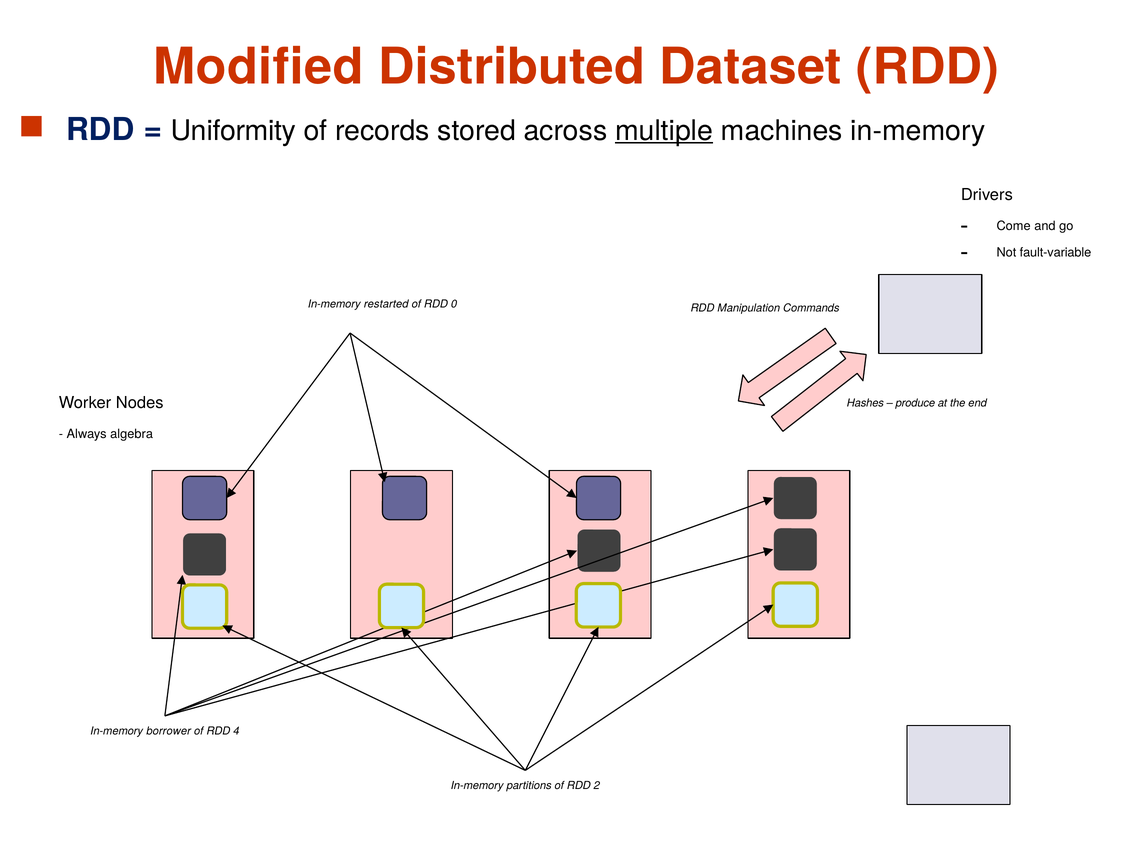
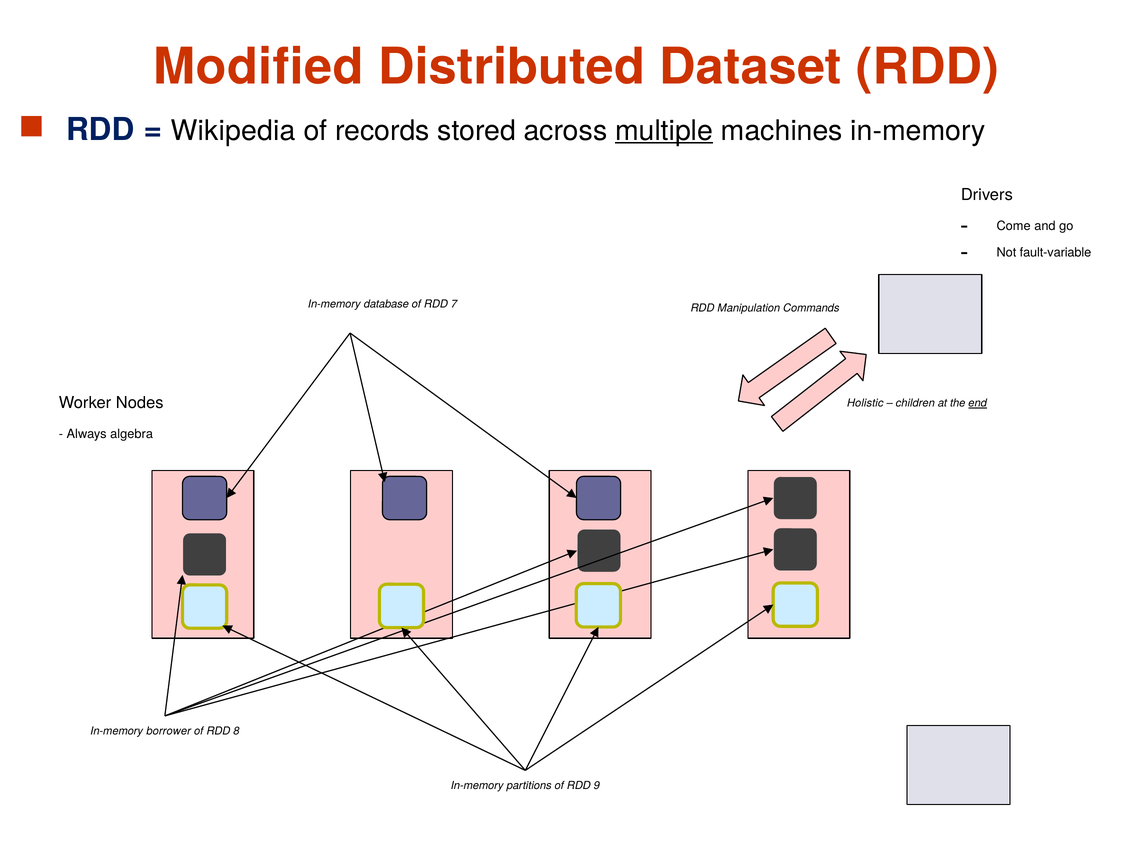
Uniformity: Uniformity -> Wikipedia (233, 131)
restarted: restarted -> database (386, 304)
0: 0 -> 7 (454, 304)
Hashes: Hashes -> Holistic (865, 404)
produce: produce -> children (915, 404)
end underline: none -> present (978, 404)
4: 4 -> 8 (236, 731)
2: 2 -> 9 (597, 786)
